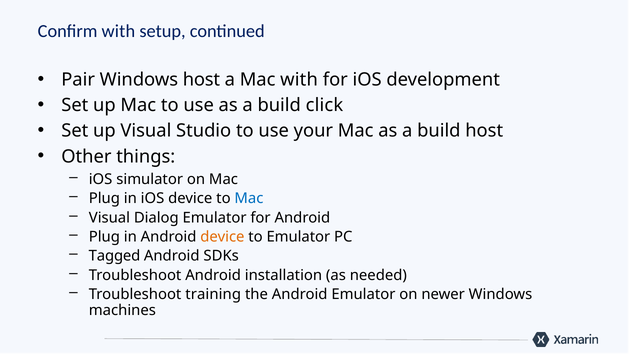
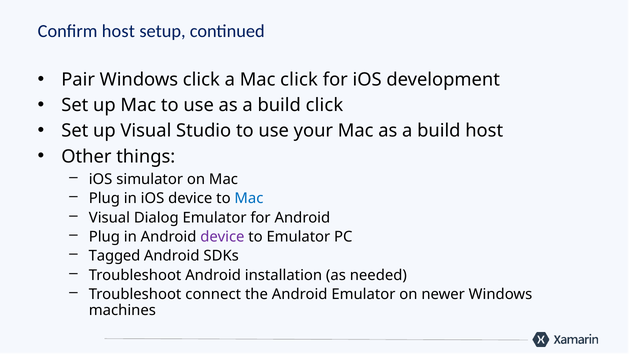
Confirm with: with -> host (118, 31)
Windows host: host -> click (201, 80)
Mac with: with -> click (299, 80)
device colour: orange -> purple (222, 237)
training: training -> connect (213, 294)
